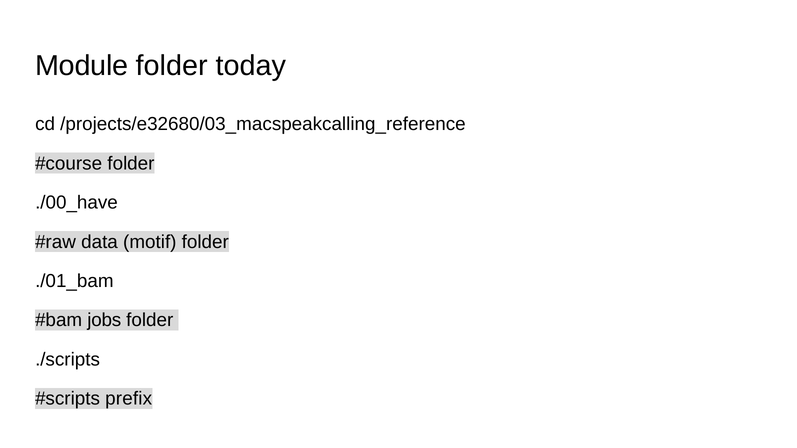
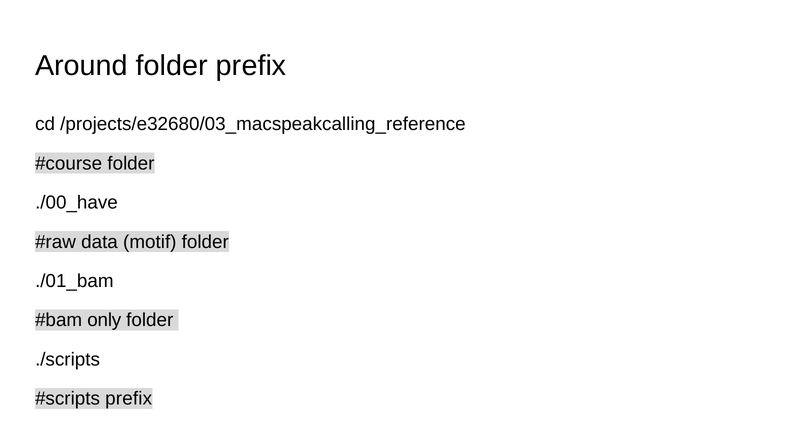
Module: Module -> Around (82, 66)
folder today: today -> prefix (251, 66)
jobs: jobs -> only (104, 320)
